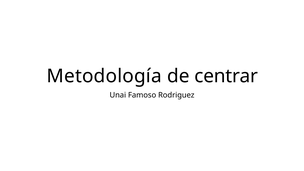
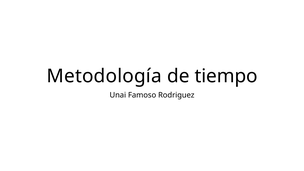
centrar: centrar -> tiempo (226, 76)
